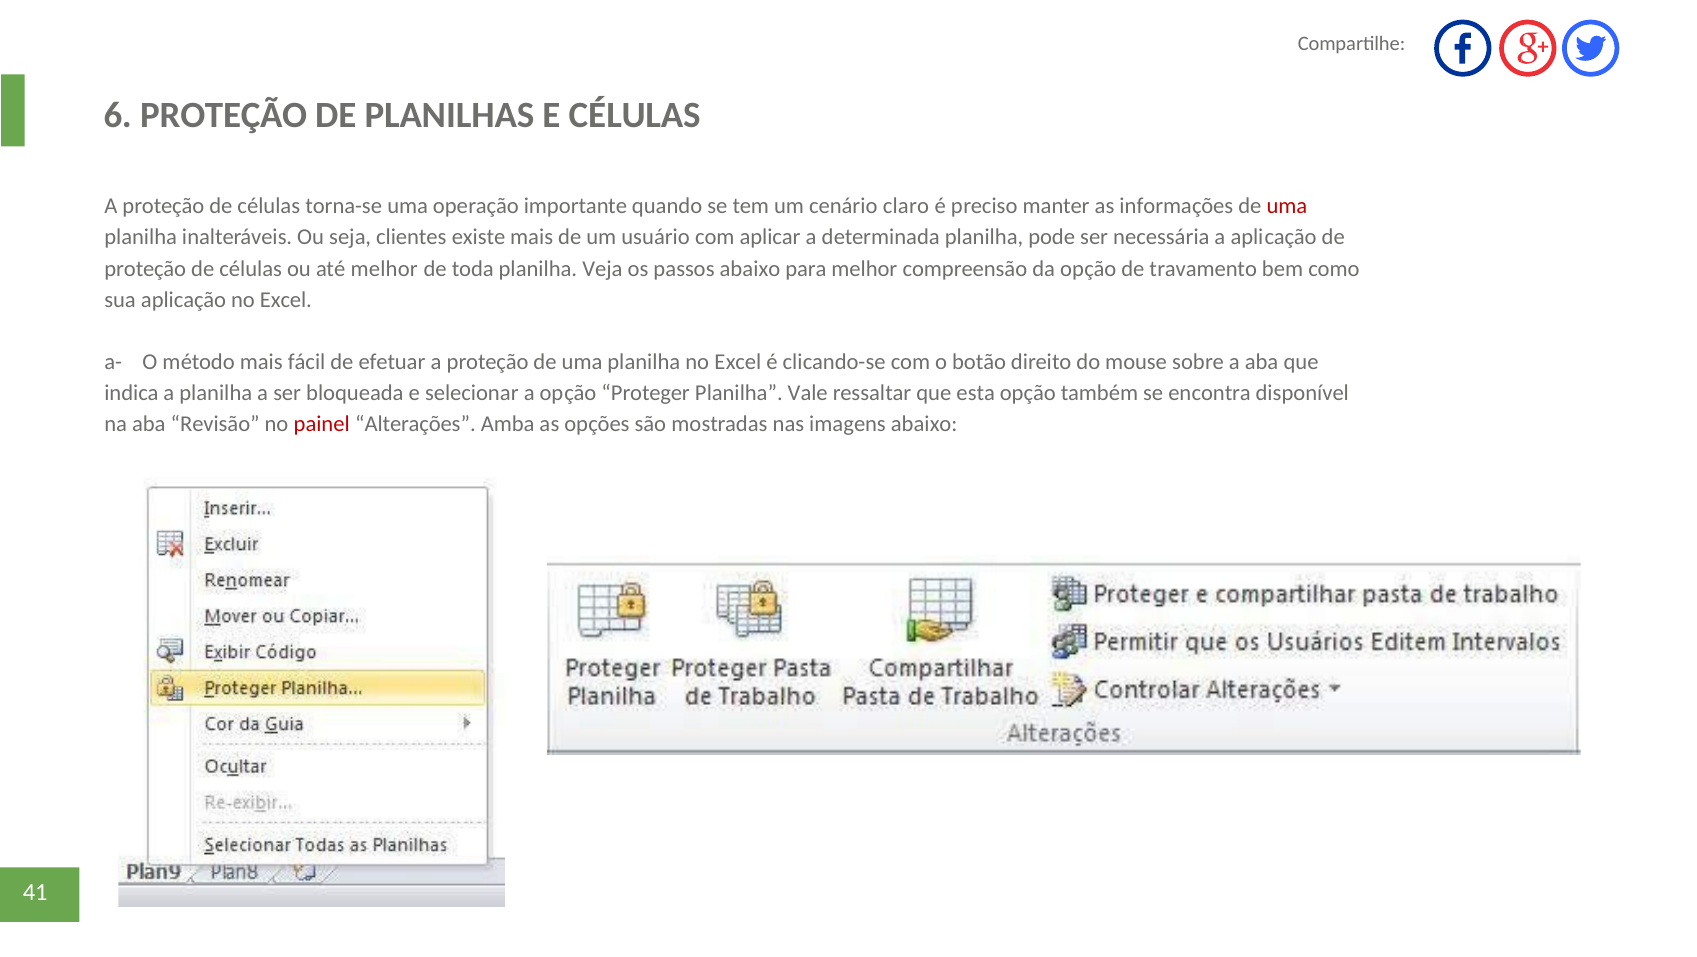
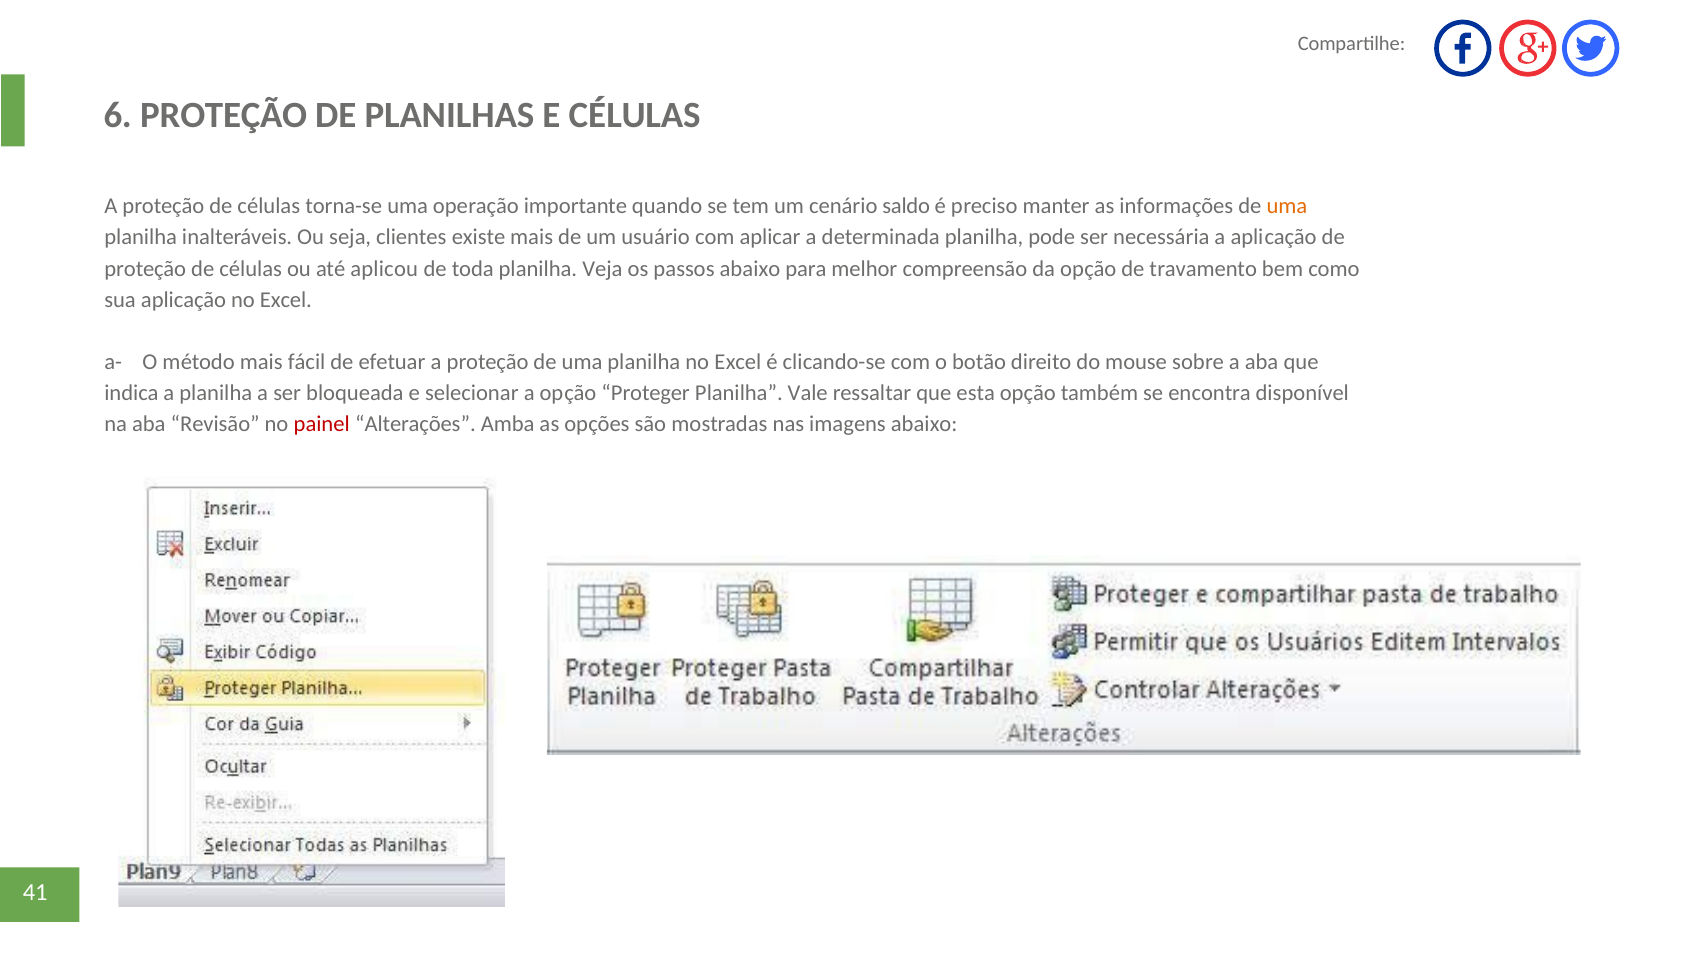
claro: claro -> saldo (906, 206)
uma colour: red -> orange (1287, 206)
até melhor: melhor -> aplicou (384, 269)
